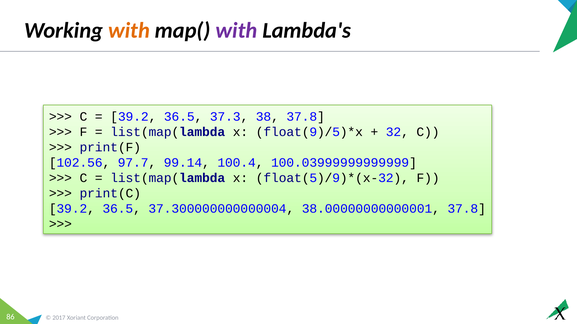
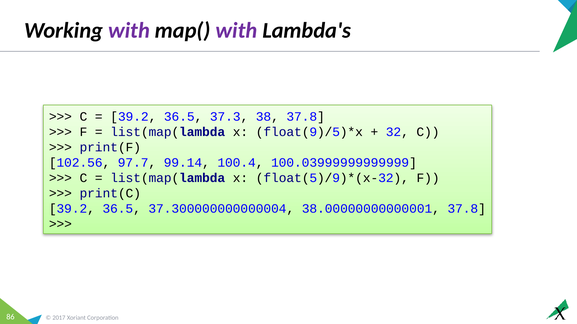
with colour: orange -> purple (129, 30)
